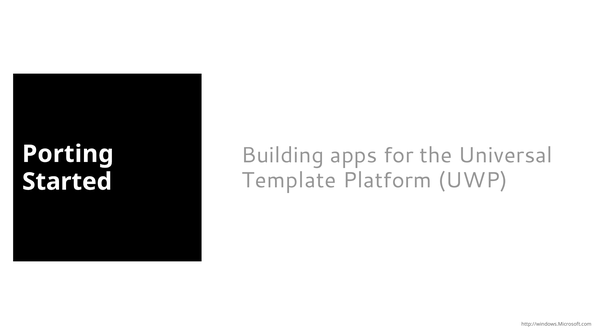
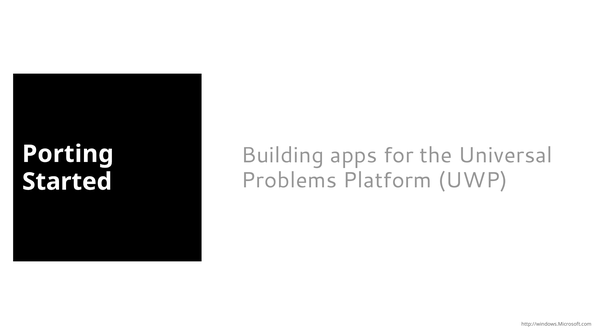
Template: Template -> Problems (289, 180)
